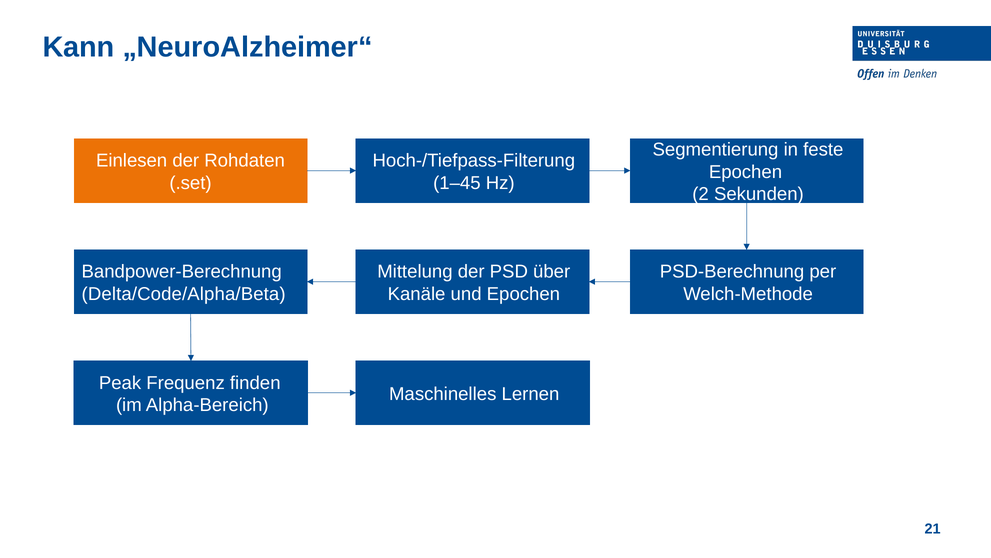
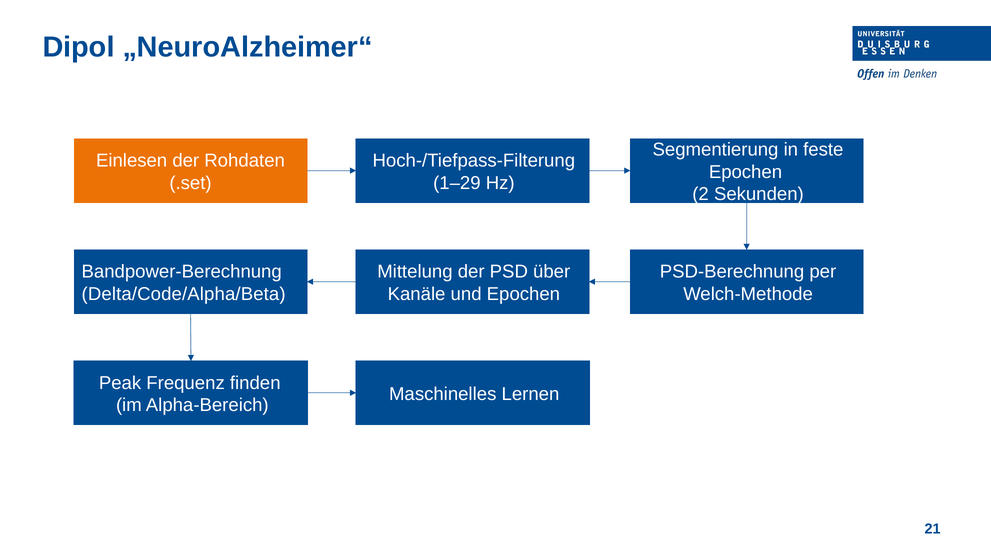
Kann: Kann -> Dipol (79, 47)
1–45: 1–45 -> 1–29 (457, 183)
